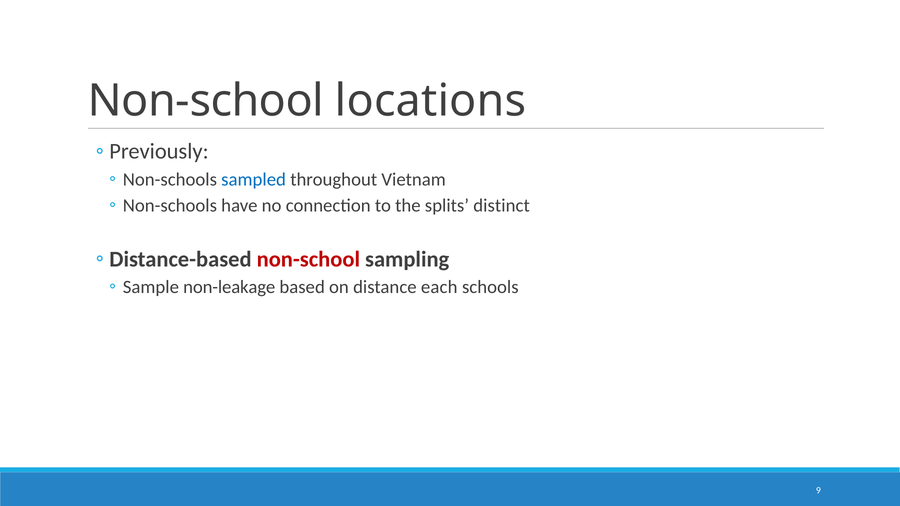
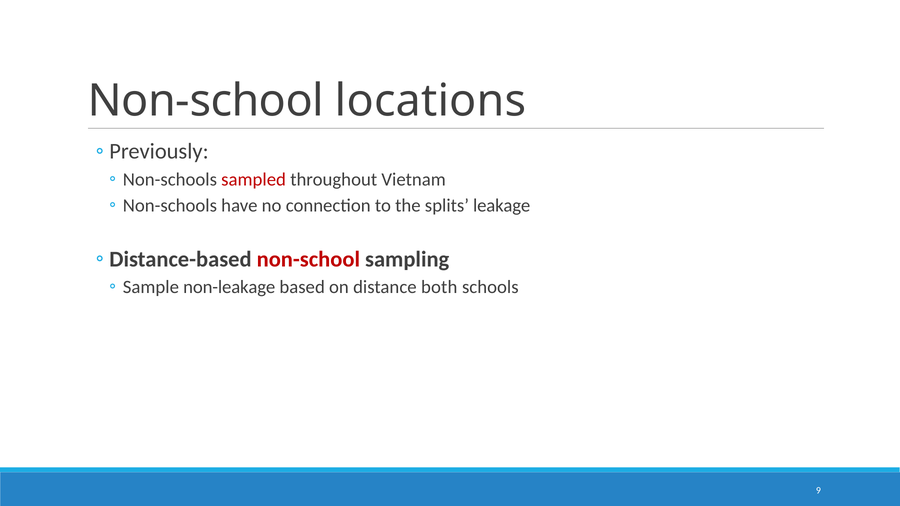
sampled colour: blue -> red (254, 180)
distinct: distinct -> leakage (502, 206)
each: each -> both (439, 287)
